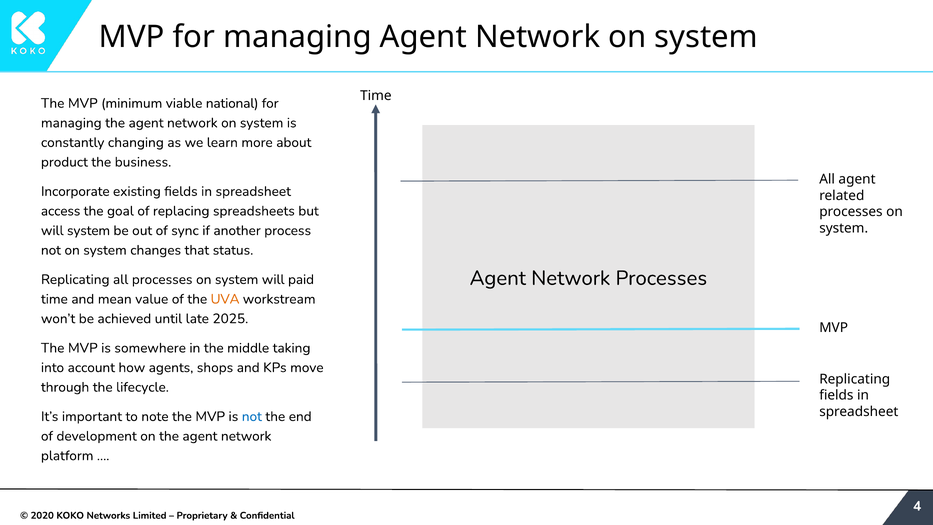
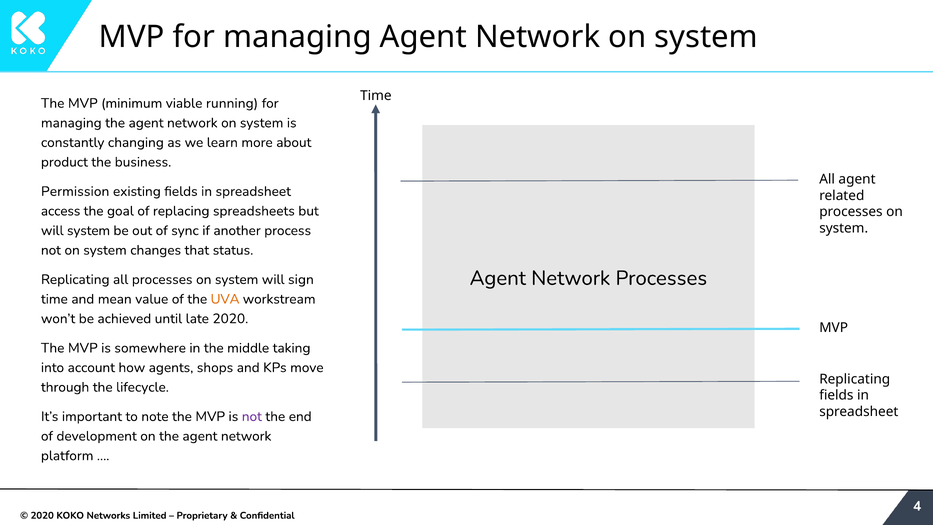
national: national -> running (232, 103)
Incorporate: Incorporate -> Permission (75, 191)
paid: paid -> sign (301, 279)
late 2025: 2025 -> 2020 (230, 319)
not colour: blue -> purple (252, 416)
